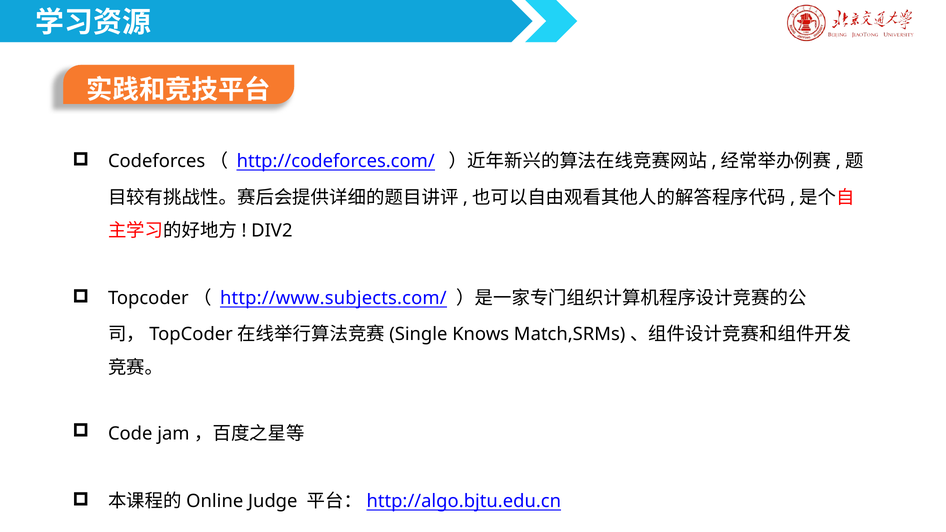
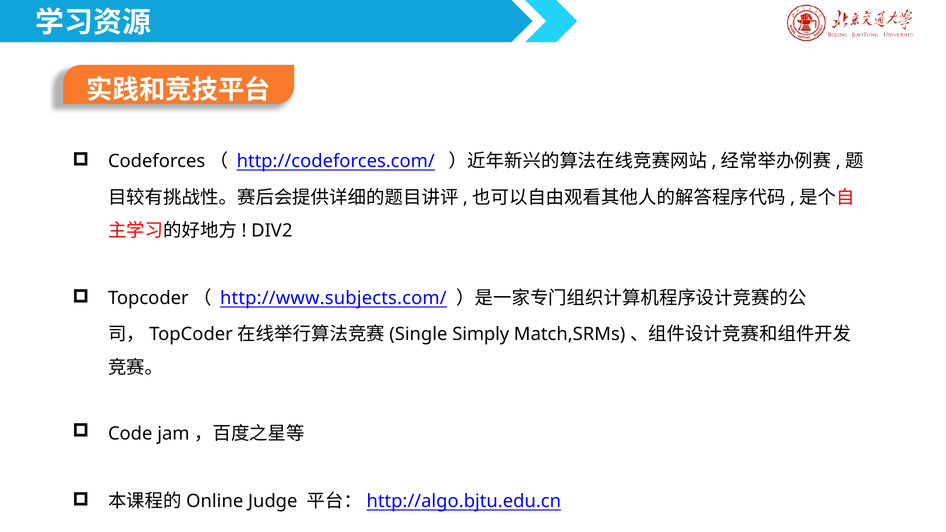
Knows: Knows -> Simply (481, 334)
